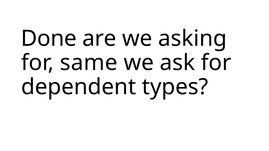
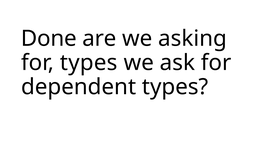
for same: same -> types (89, 63)
